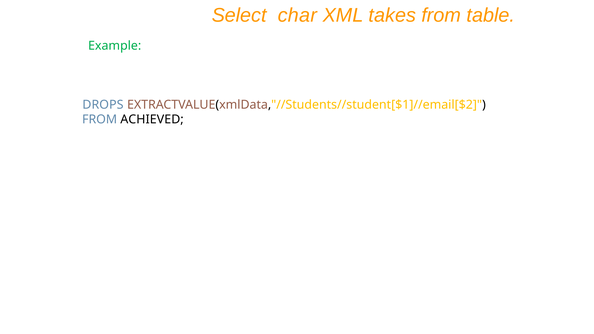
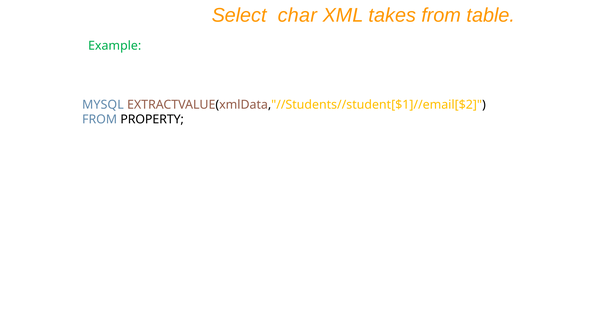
DROPS: DROPS -> MYSQL (103, 105)
ACHIEVED: ACHIEVED -> PROPERTY (152, 120)
